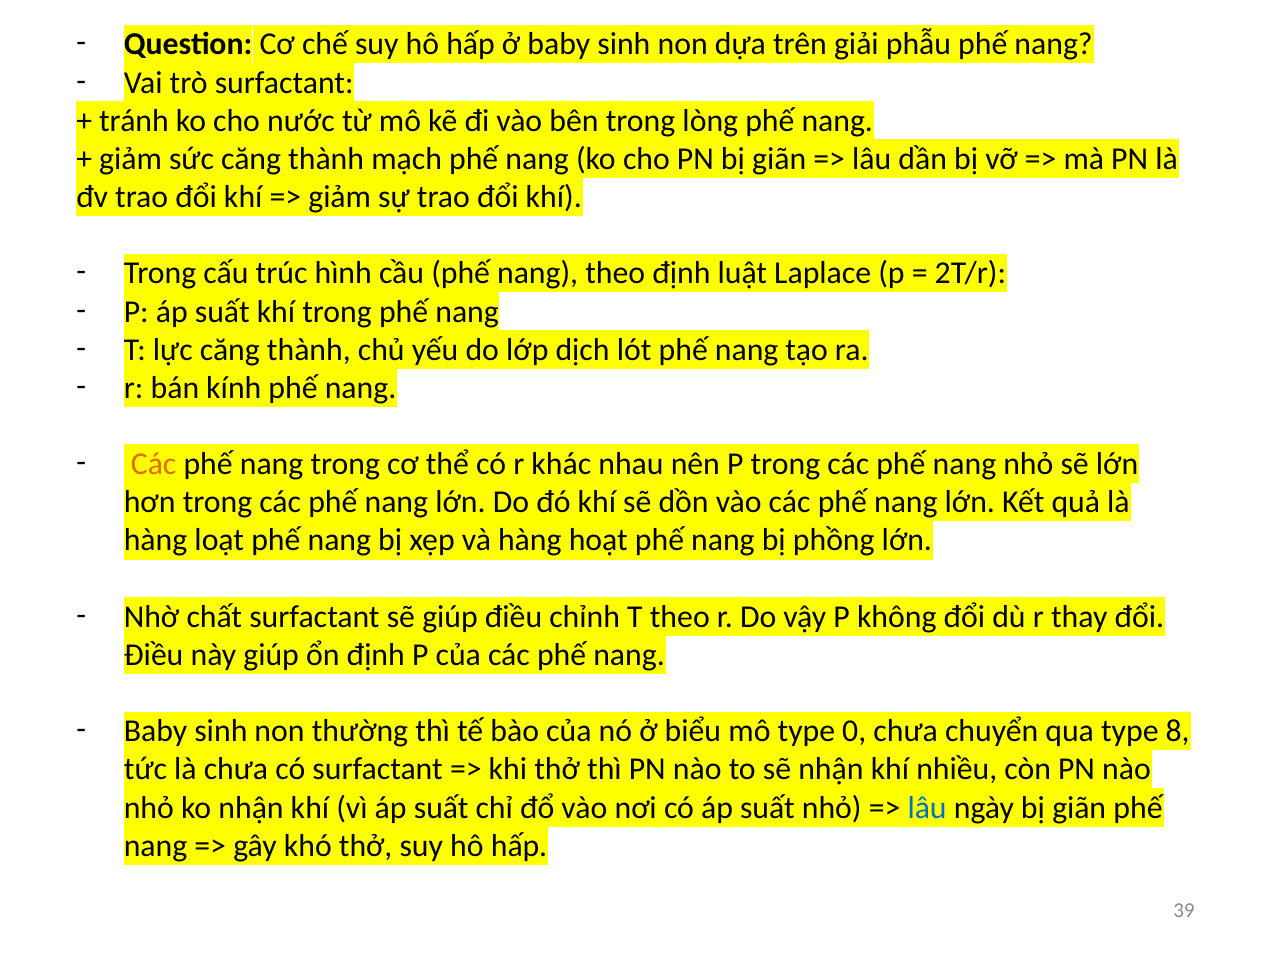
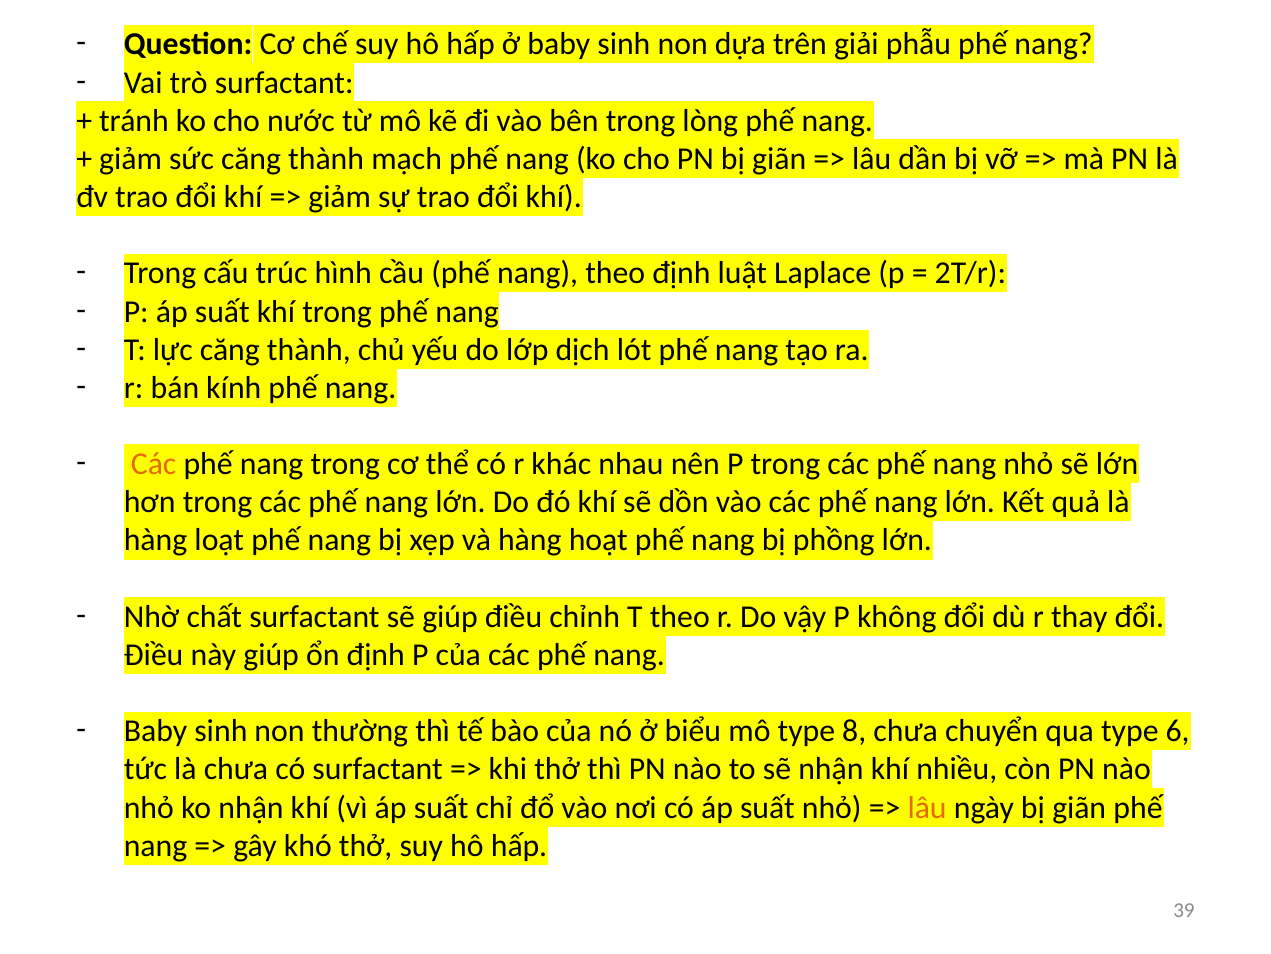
0: 0 -> 8 (854, 731)
8: 8 -> 6 (1178, 731)
lâu colour: blue -> orange (927, 807)
